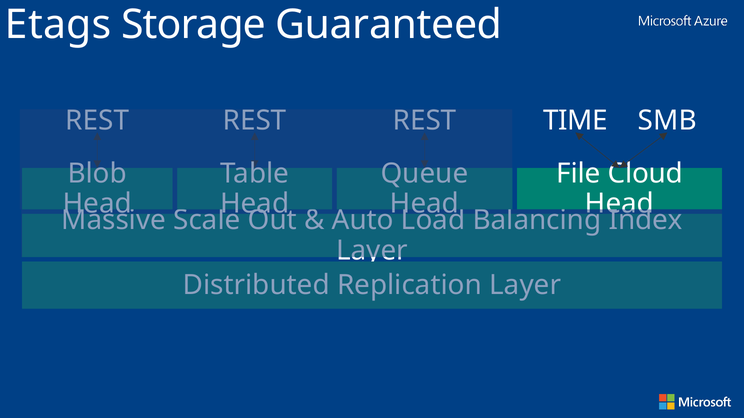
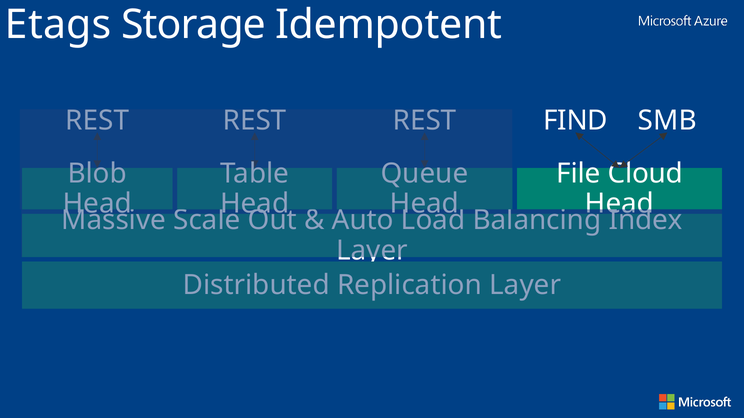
Guaranteed: Guaranteed -> Idempotent (389, 25)
TIME: TIME -> FIND (576, 121)
